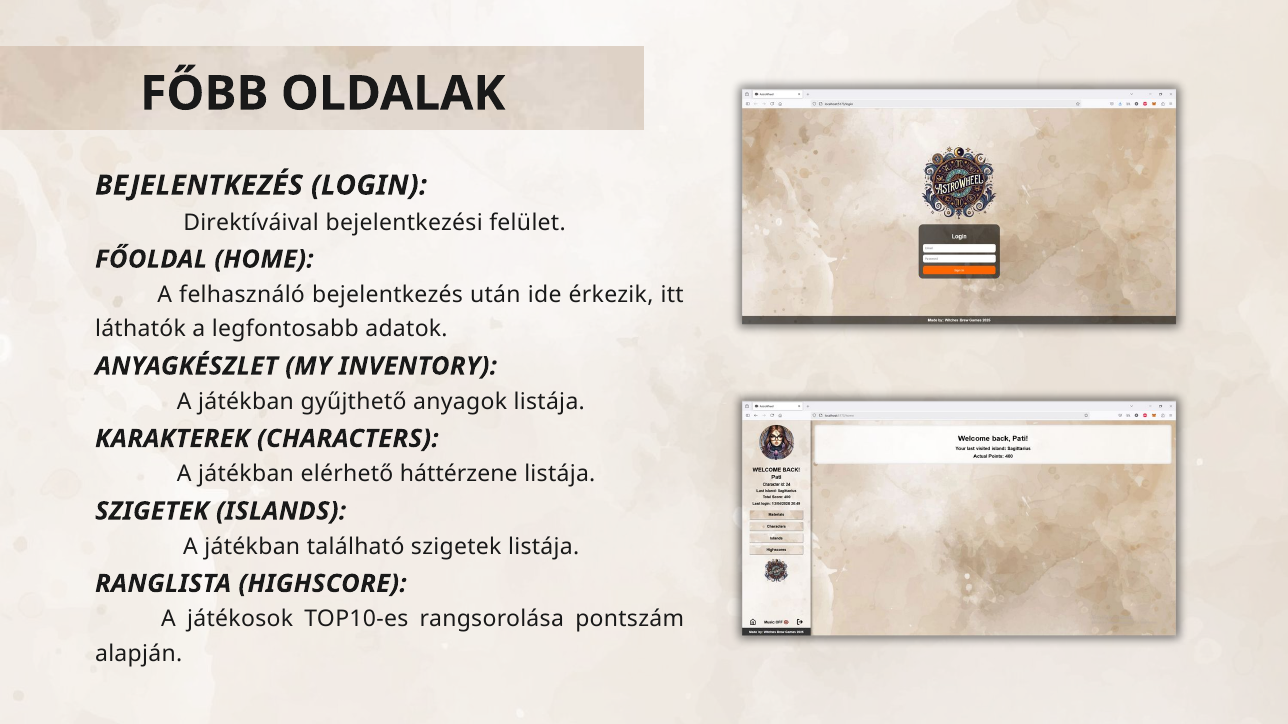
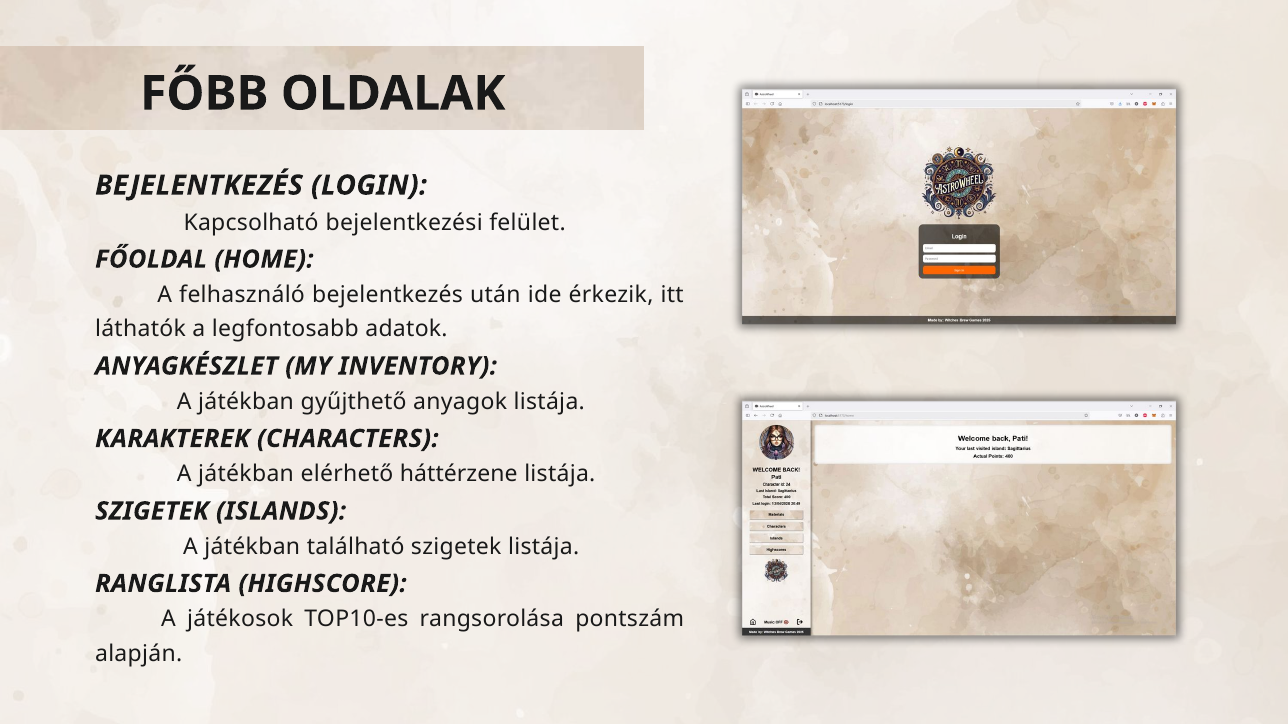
Direktíváival: Direktíváival -> Kapcsolható (251, 223)
